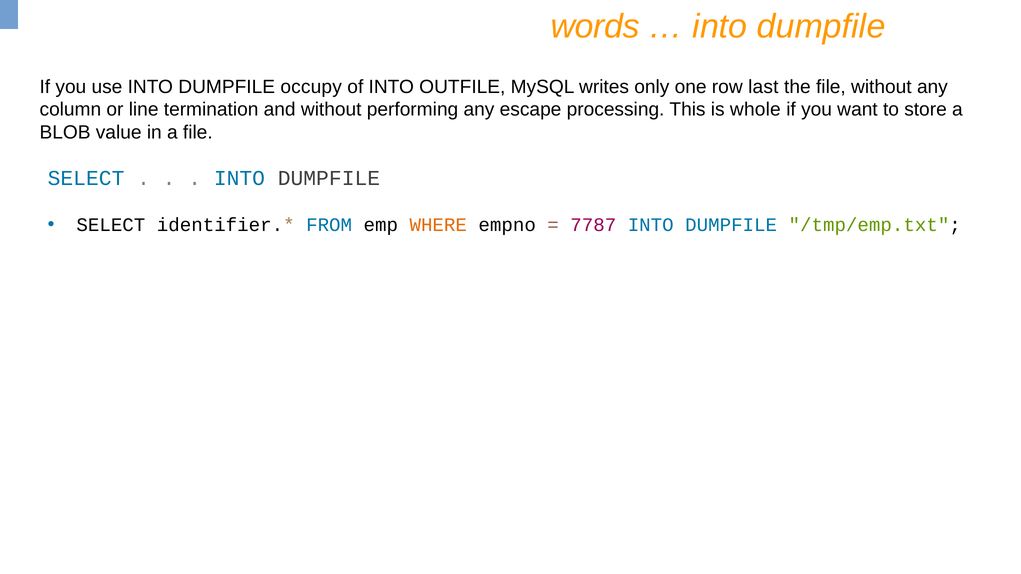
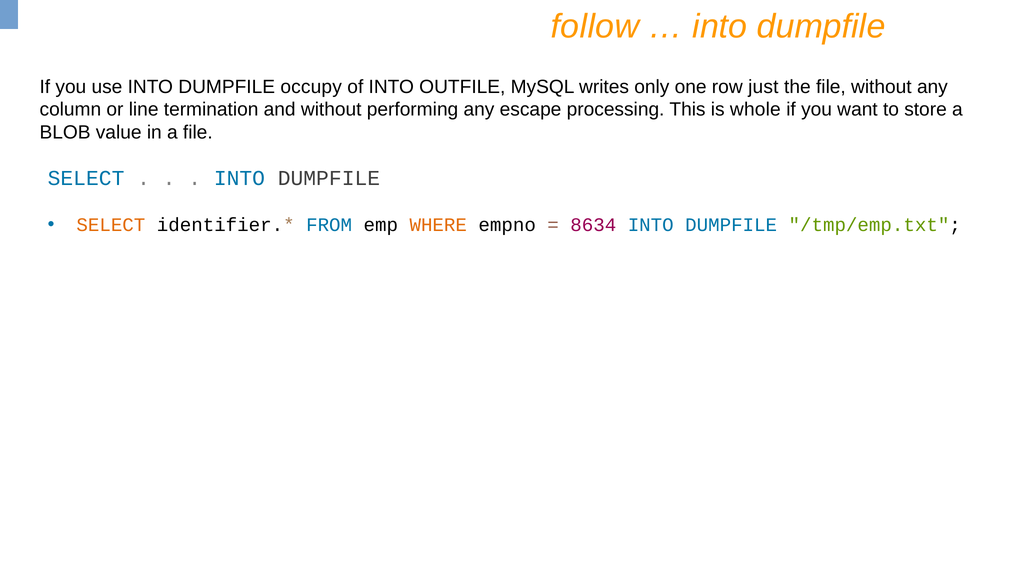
words: words -> follow (595, 27)
last: last -> just (763, 87)
SELECT colour: black -> orange (111, 225)
7787: 7787 -> 8634 (593, 225)
